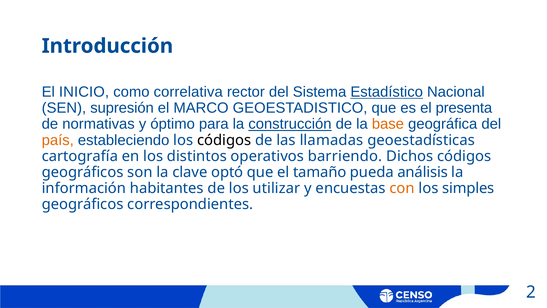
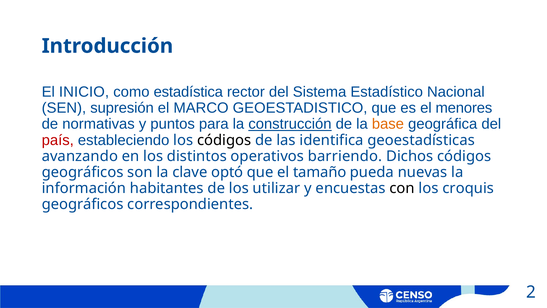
correlativa: correlativa -> estadística (188, 92)
Estadístico underline: present -> none (387, 92)
presenta: presenta -> menores (464, 108)
óptimo: óptimo -> puntos (173, 124)
país colour: orange -> red (58, 140)
llamadas: llamadas -> identifica (332, 140)
cartografía: cartografía -> avanzando (80, 156)
análisis: análisis -> nuevas (423, 172)
con colour: orange -> black (402, 188)
simples: simples -> croquis (468, 188)
